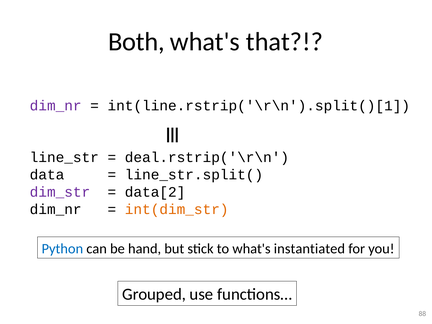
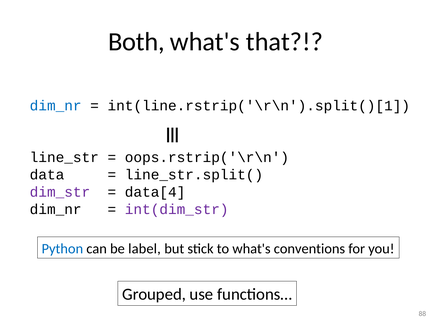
dim_nr colour: purple -> blue (56, 106)
deal.rstrip('\r\n: deal.rstrip('\r\n -> oops.rstrip('\r\n (207, 157)
data[2: data[2 -> data[4 (155, 192)
int(dim_str colour: orange -> purple (177, 209)
hand: hand -> label (145, 249)
instantiated: instantiated -> conventions (309, 249)
